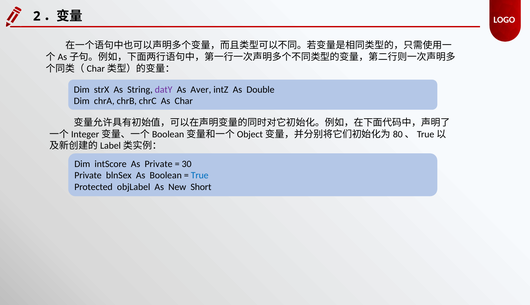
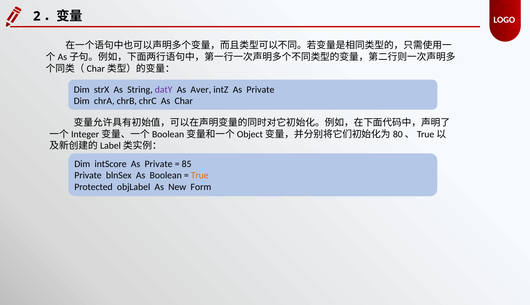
intZ As Double: Double -> Private (260, 90)
30: 30 -> 85 (187, 164)
True colour: blue -> orange (200, 176)
Short: Short -> Form (201, 187)
